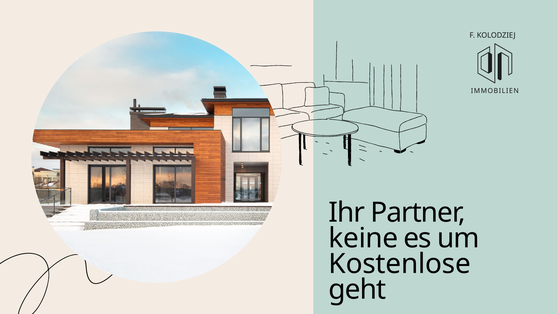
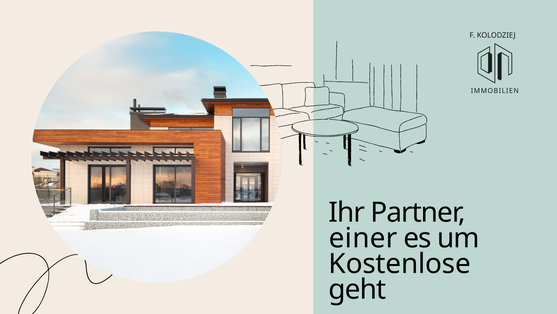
keine: keine -> einer (363, 238)
